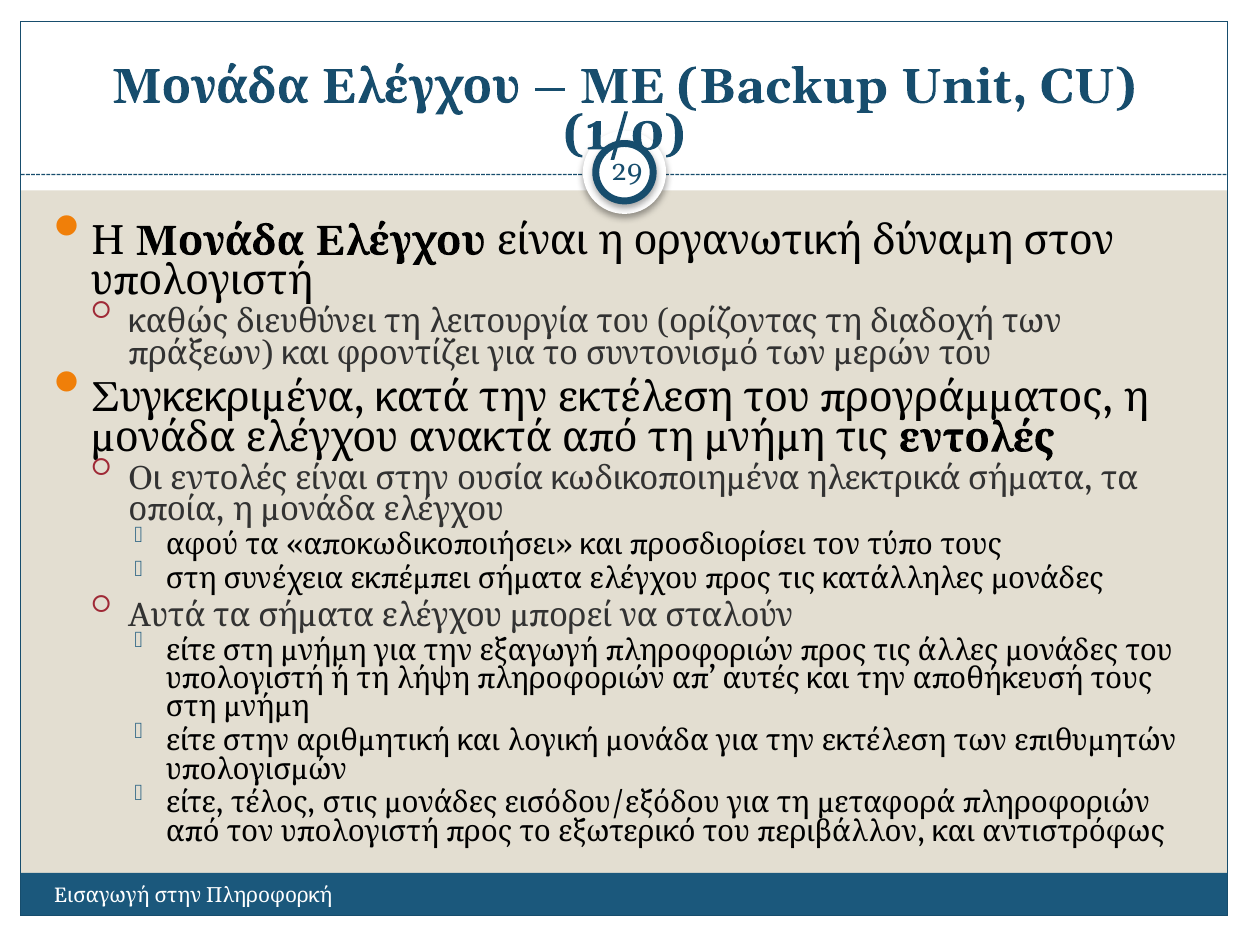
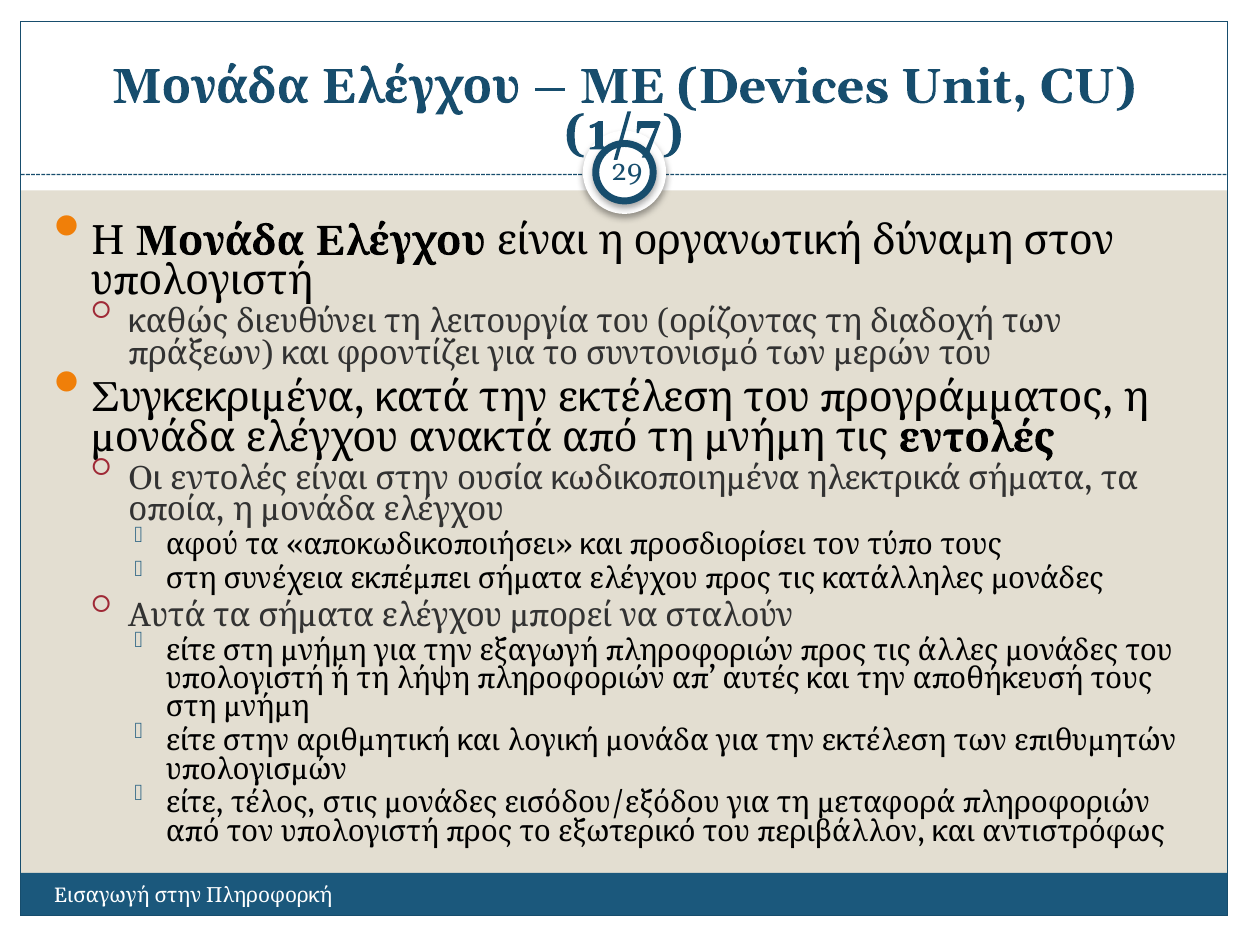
Backup: Backup -> Devices (794, 87)
1/0: 1/0 -> 1/7 (624, 133)
